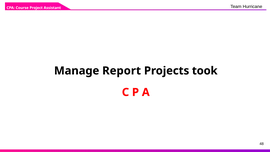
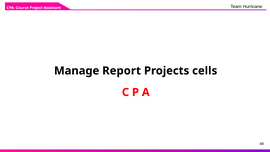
took: took -> cells (205, 71)
